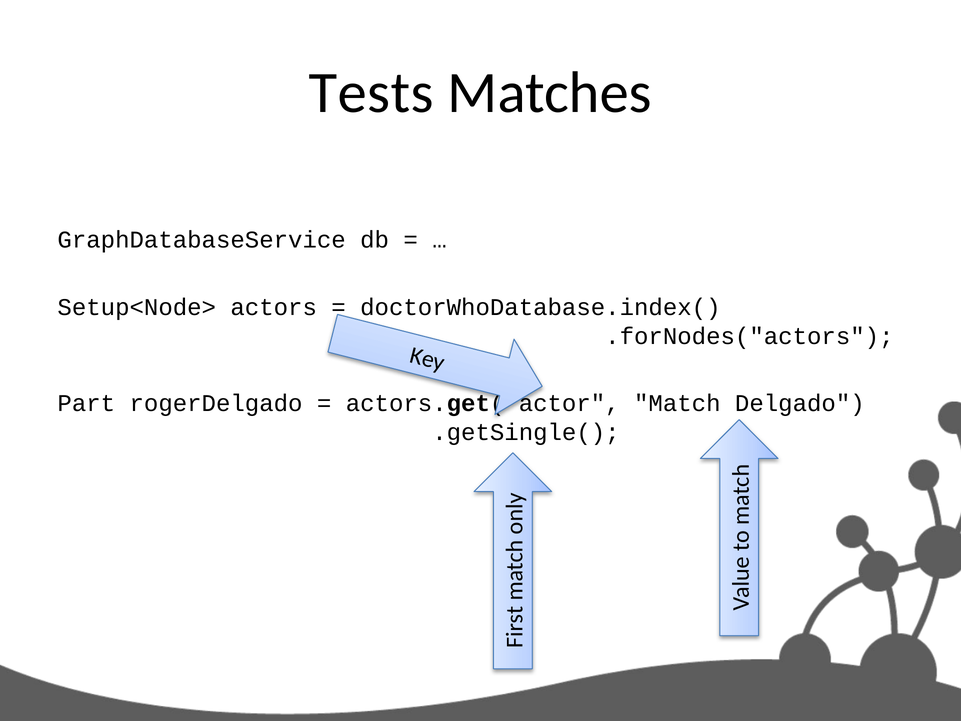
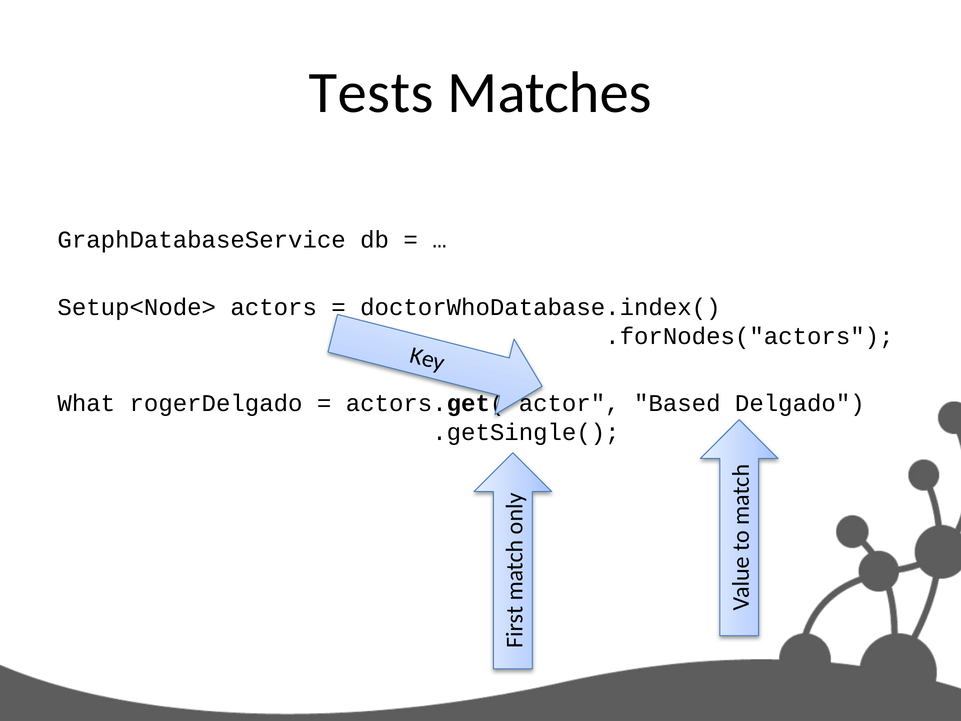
Part: Part -> What (86, 403)
Match: Match -> Based (677, 403)
